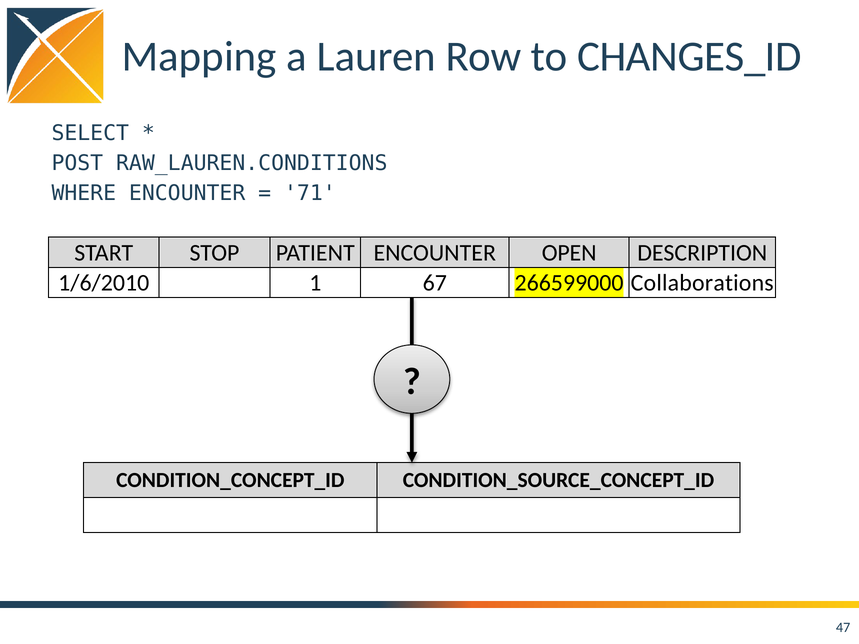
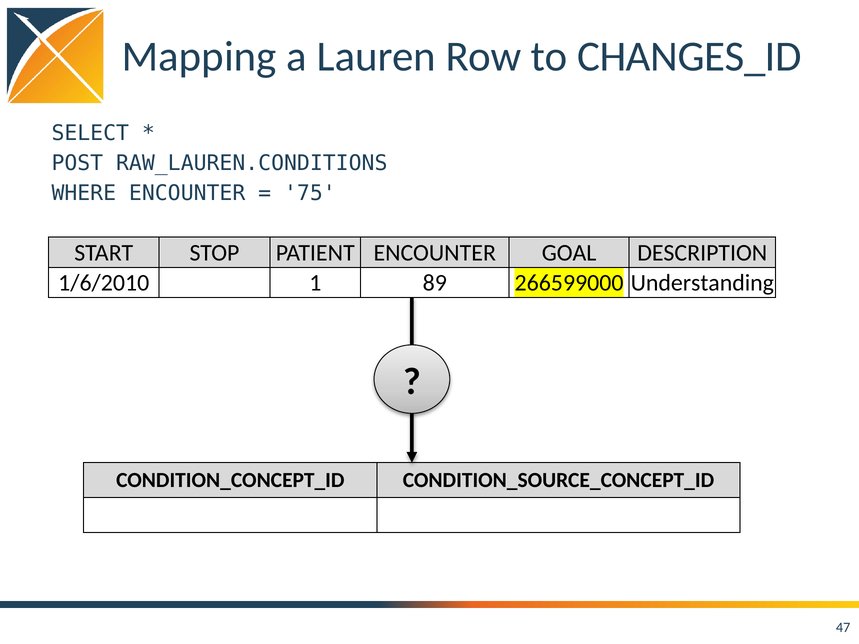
71: 71 -> 75 (310, 193)
OPEN: OPEN -> GOAL (569, 253)
67: 67 -> 89 (435, 283)
Collaborations: Collaborations -> Understanding (702, 283)
